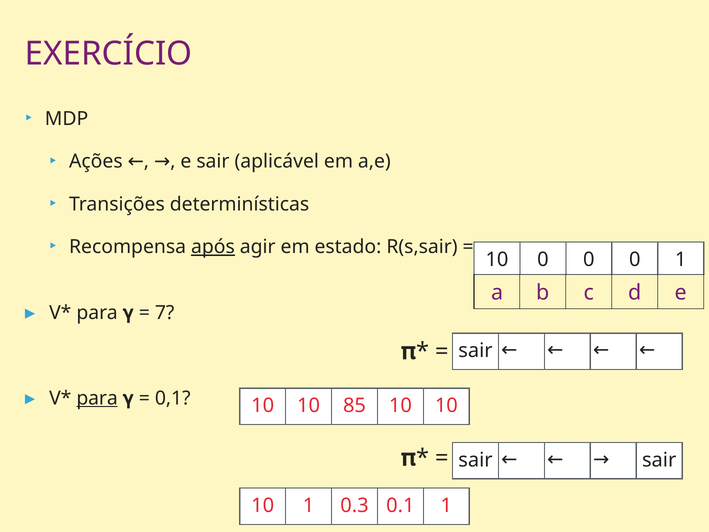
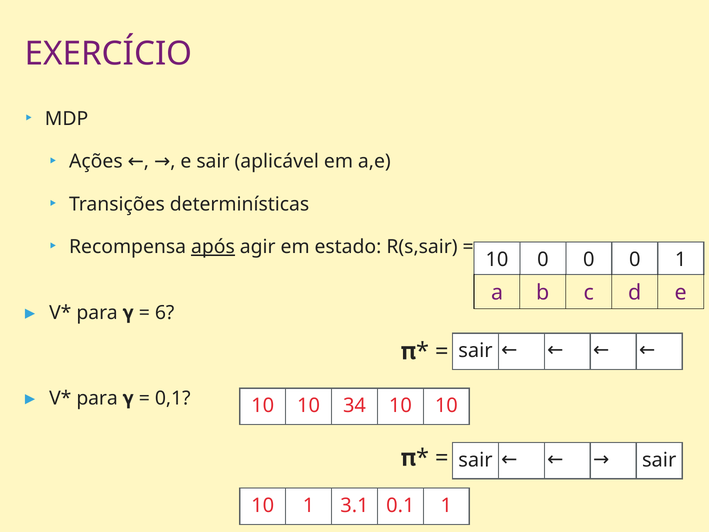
7: 7 -> 6 (165, 313)
para underline: present -> none (97, 398)
85: 85 -> 34 (354, 405)
0.3: 0.3 -> 3.1 (354, 505)
